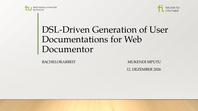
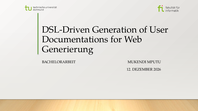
Documentor: Documentor -> Generierung (68, 49)
